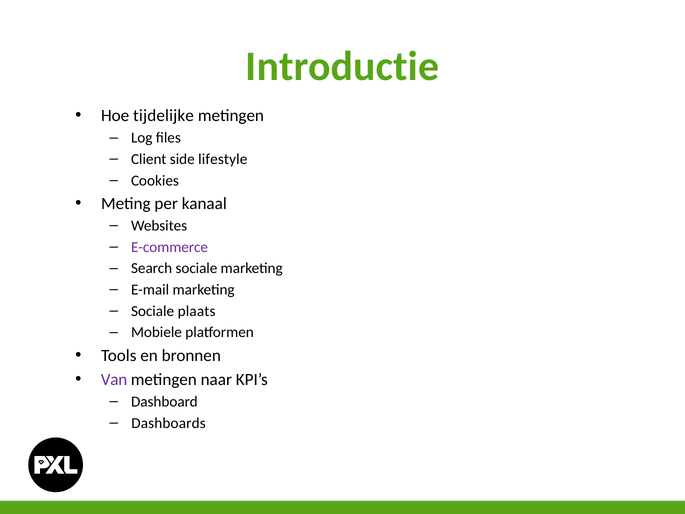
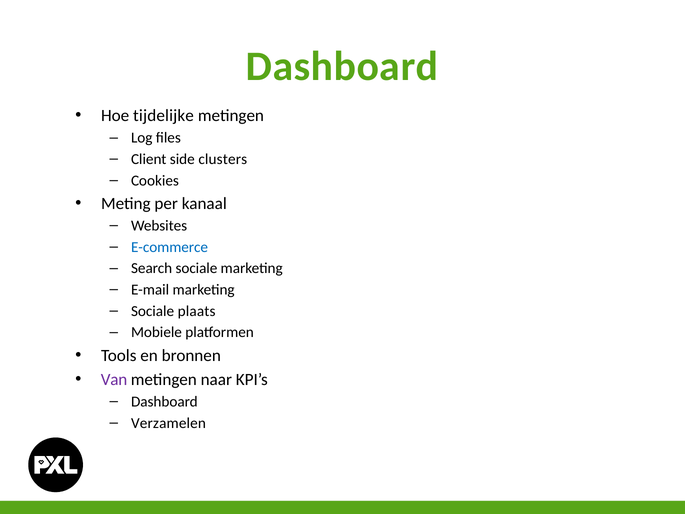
Introductie: Introductie -> Dashboard (342, 66)
lifestyle: lifestyle -> clusters (223, 159)
E-commerce colour: purple -> blue (169, 247)
Dashboards: Dashboards -> Verzamelen (168, 423)
